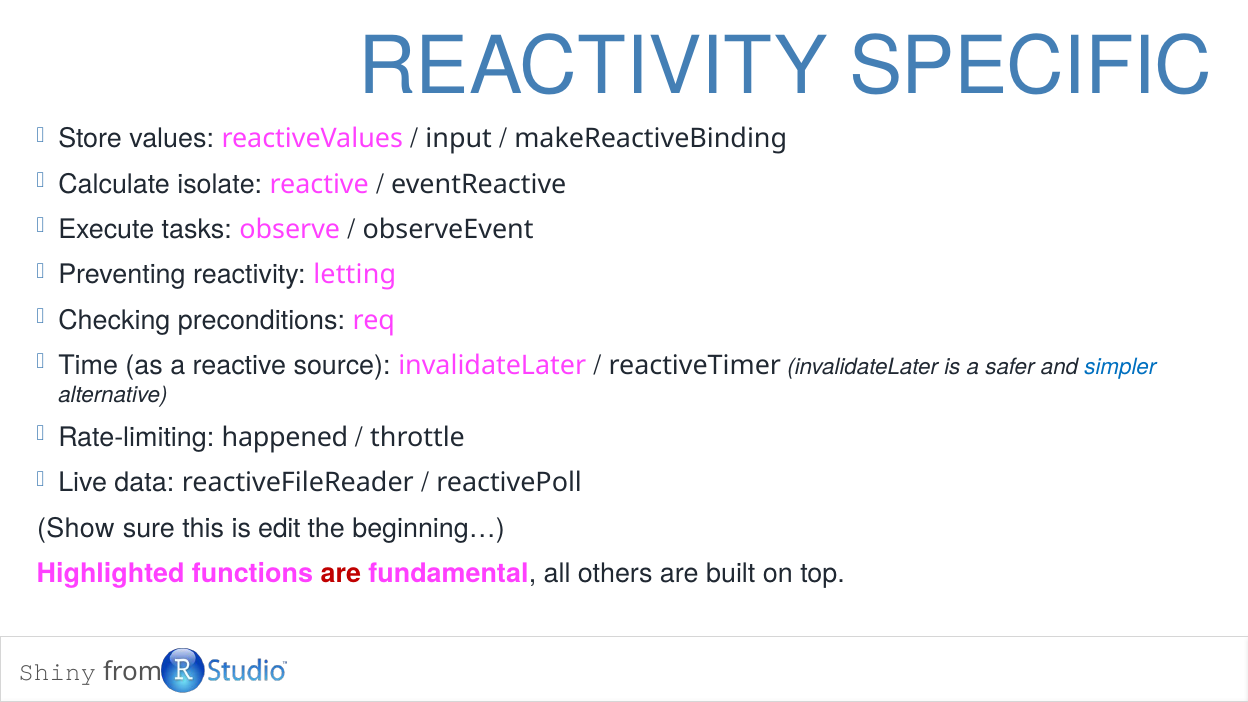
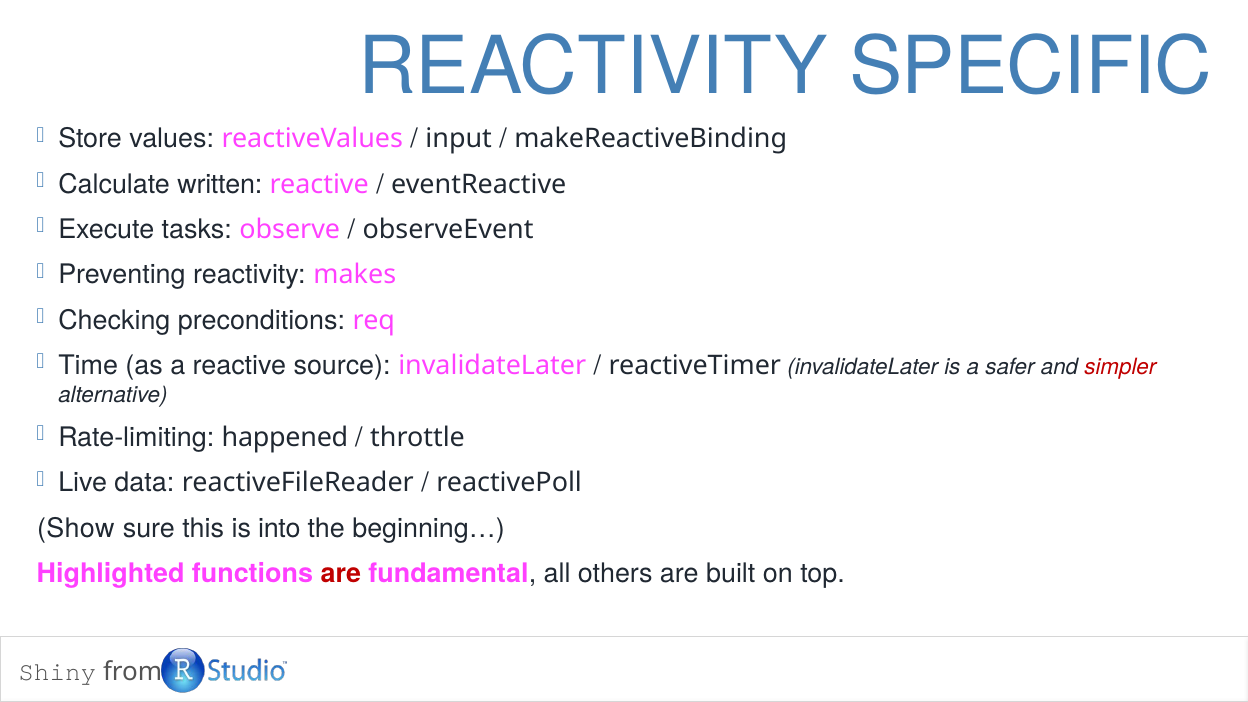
isolate: isolate -> written (220, 184)
letting: letting -> makes (355, 275)
simpler colour: blue -> red (1120, 367)
edit: edit -> into (279, 528)
